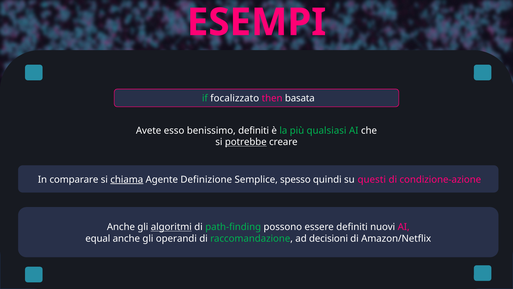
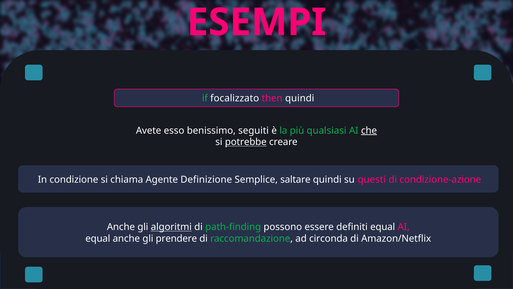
then basata: basata -> quindi (300, 98)
benissimo definiti: definiti -> seguiti (254, 130)
che underline: none -> present (369, 130)
comparare: comparare -> condizione (74, 179)
chiama underline: present -> none (127, 179)
spesso: spesso -> saltare (295, 179)
definiti nuovi: nuovi -> equal (383, 227)
operandi: operandi -> prendere (176, 238)
decisioni: decisioni -> circonda (328, 238)
